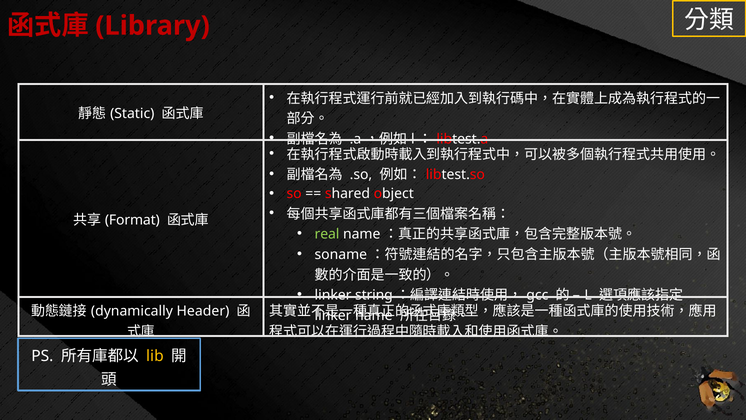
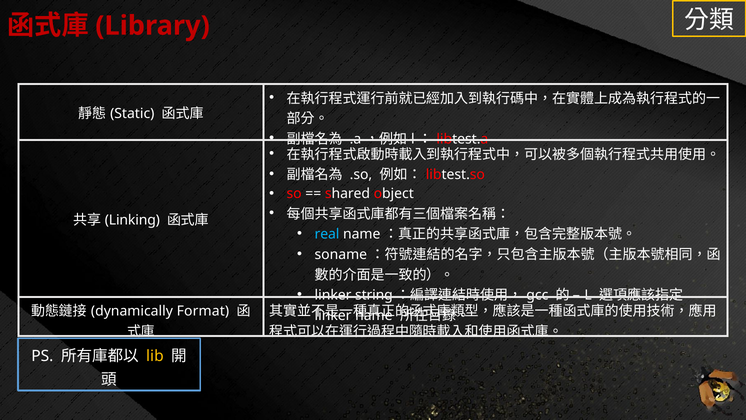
Format: Format -> Linking (132, 220)
real colour: light green -> light blue (327, 234)
Header: Header -> Format (203, 311)
